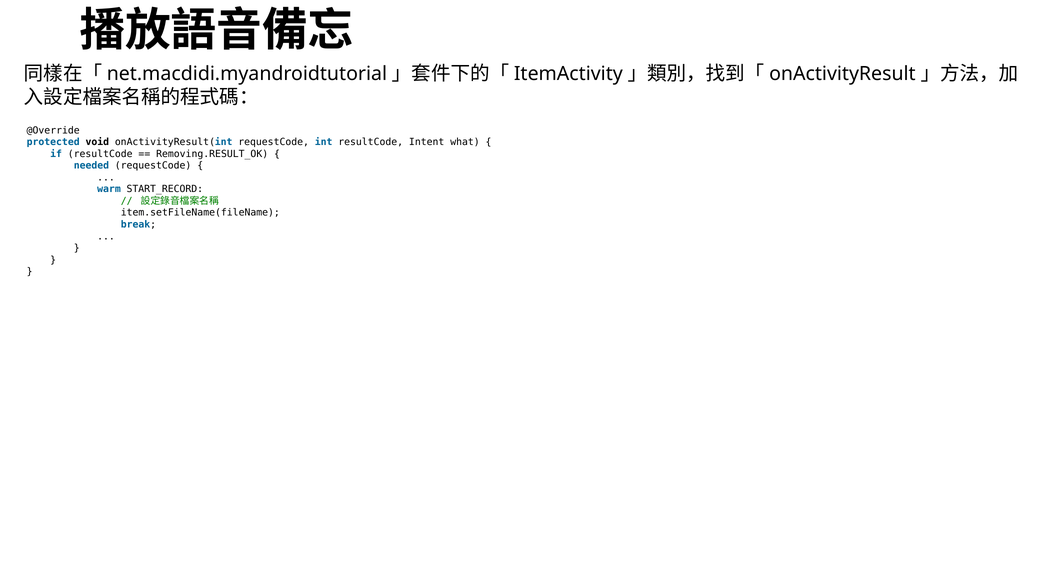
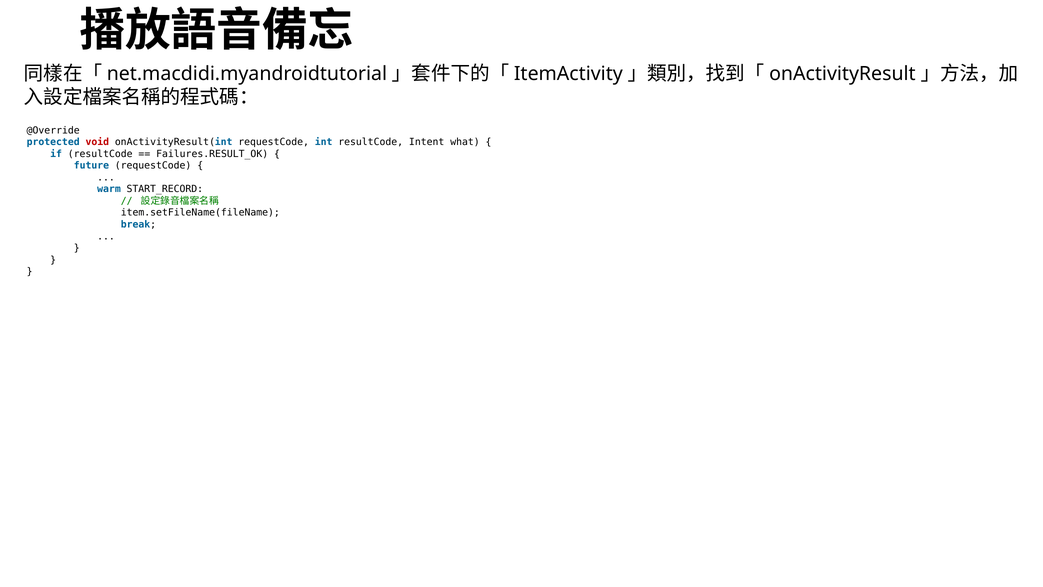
void colour: black -> red (97, 142)
Removing.RESULT_OK: Removing.RESULT_OK -> Failures.RESULT_OK (212, 154)
needed: needed -> future (91, 166)
